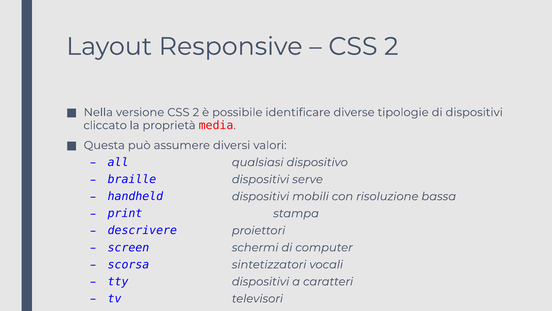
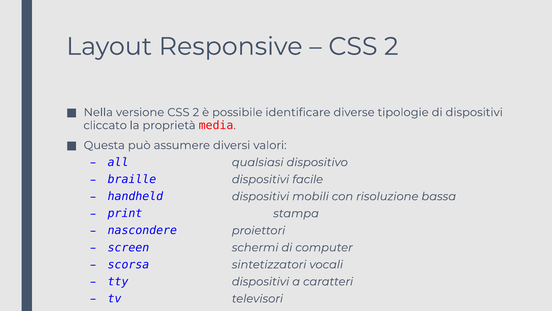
serve: serve -> facile (308, 179)
descrivere: descrivere -> nascondere (142, 230)
